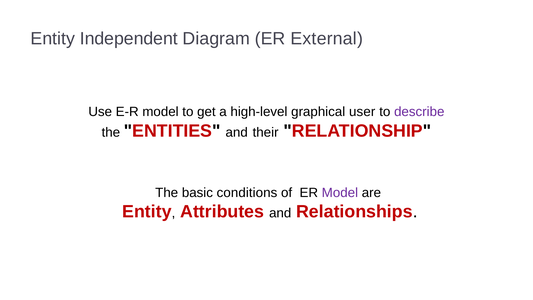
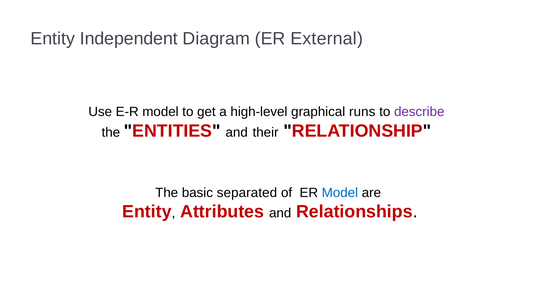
user: user -> runs (362, 112)
conditions: conditions -> separated (247, 192)
Model colour: purple -> blue (340, 192)
